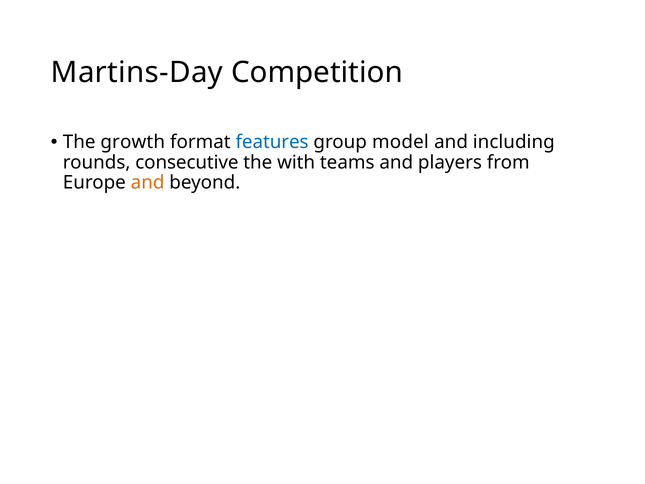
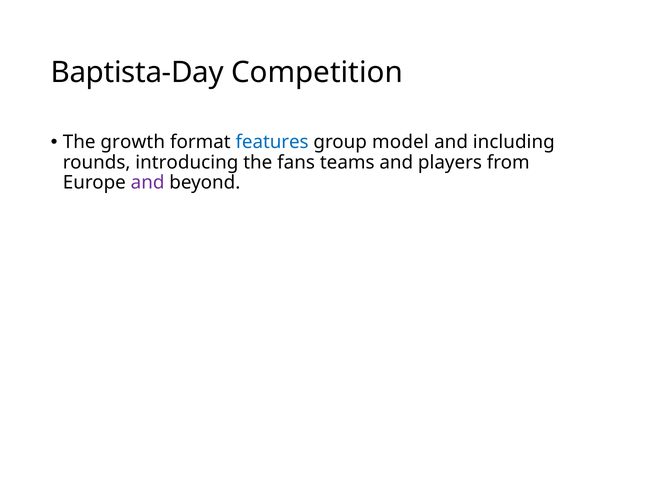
Martins-Day: Martins-Day -> Baptista-Day (137, 72)
consecutive: consecutive -> introducing (187, 162)
with: with -> fans (296, 162)
and colour: orange -> purple (148, 183)
